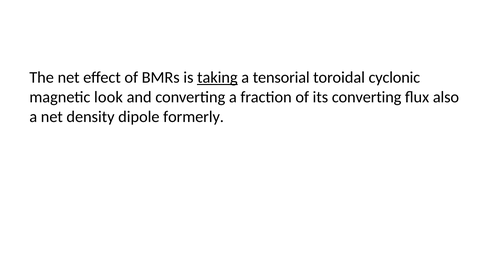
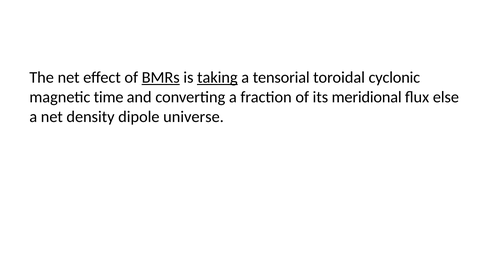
BMRs underline: none -> present (161, 78)
look: look -> time (109, 97)
its converting: converting -> meridional (367, 97)
also: also -> else (446, 97)
formerly: formerly -> universe (194, 117)
